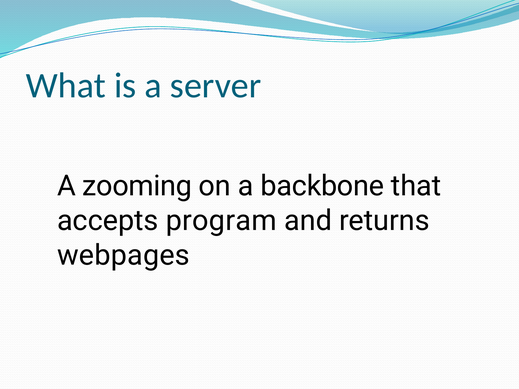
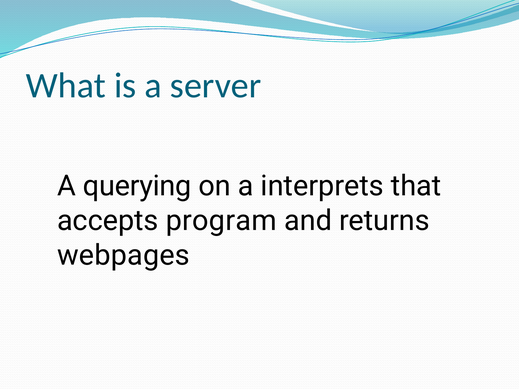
zooming: zooming -> querying (137, 186)
backbone: backbone -> interprets (322, 186)
